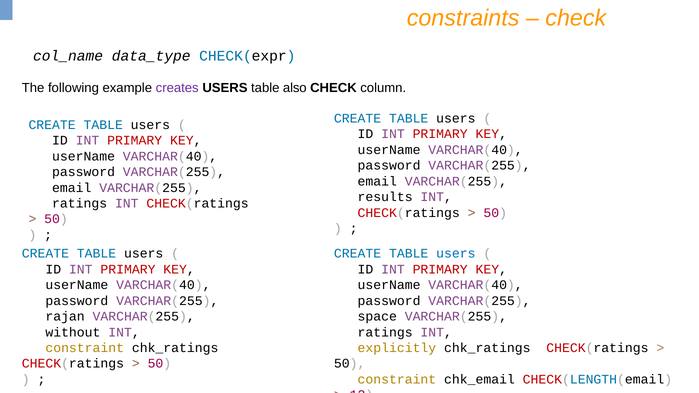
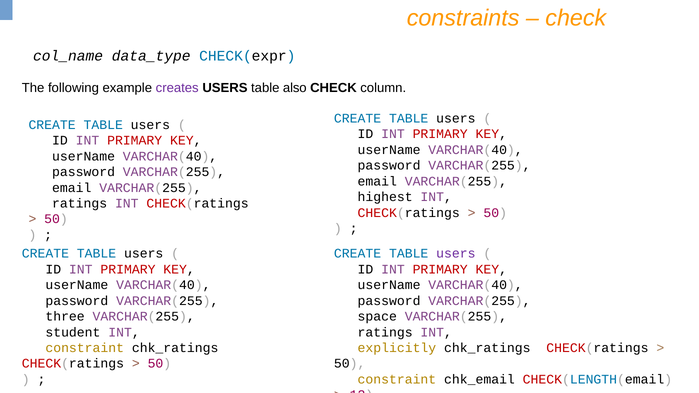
results: results -> highest (385, 197)
users colour: blue -> purple (456, 254)
rajan: rajan -> three (65, 317)
without: without -> student (73, 332)
